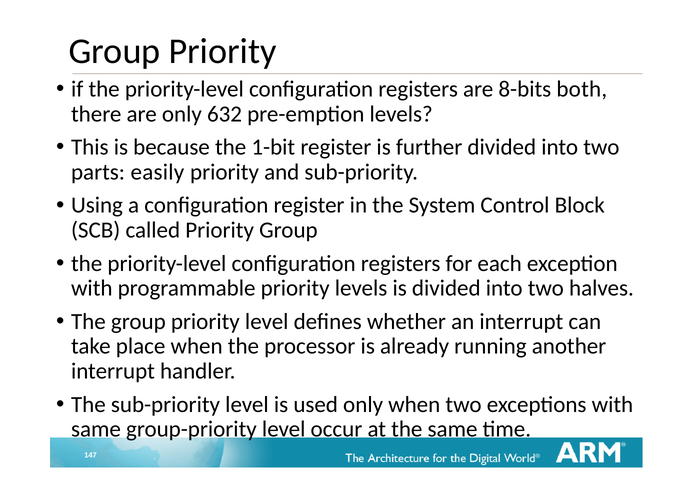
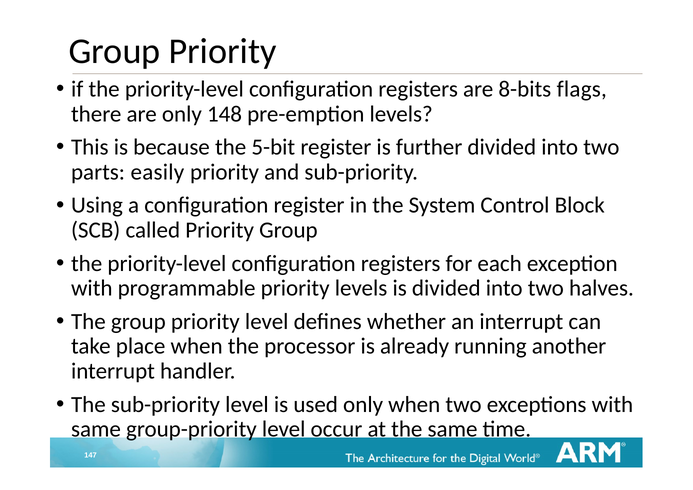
both: both -> flags (582, 89)
632: 632 -> 148 (225, 114)
1-bit: 1-bit -> 5-bit (273, 147)
